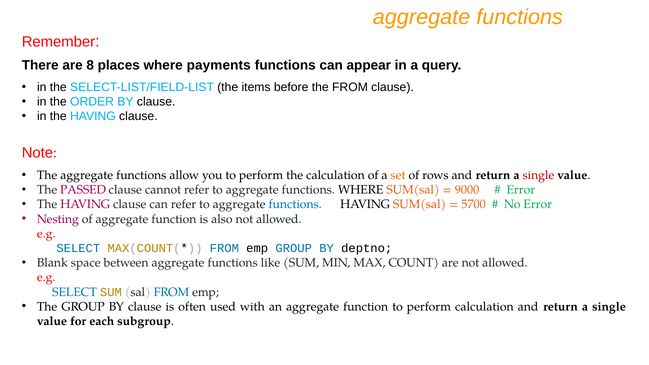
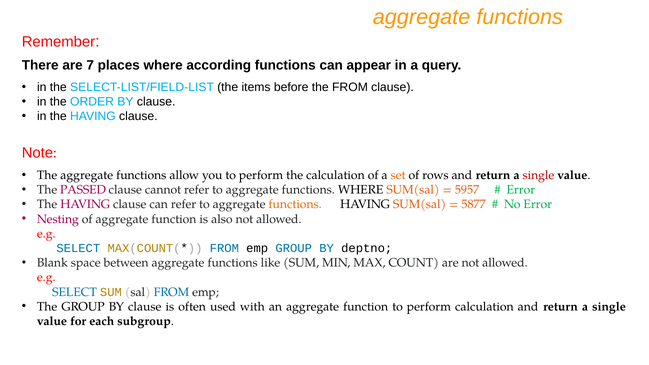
8: 8 -> 7 (90, 66)
payments: payments -> according (219, 66)
9000: 9000 -> 5957 (467, 190)
functions colour: blue -> orange (295, 204)
5700: 5700 -> 5877 (474, 204)
